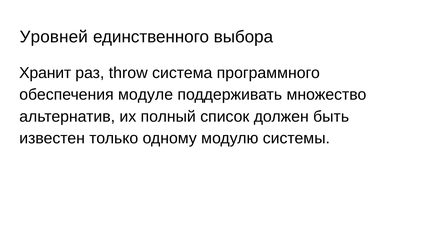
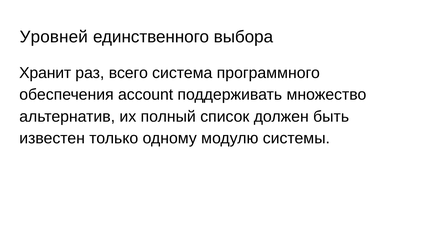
throw: throw -> всего (128, 73)
модуле: модуле -> account (146, 95)
